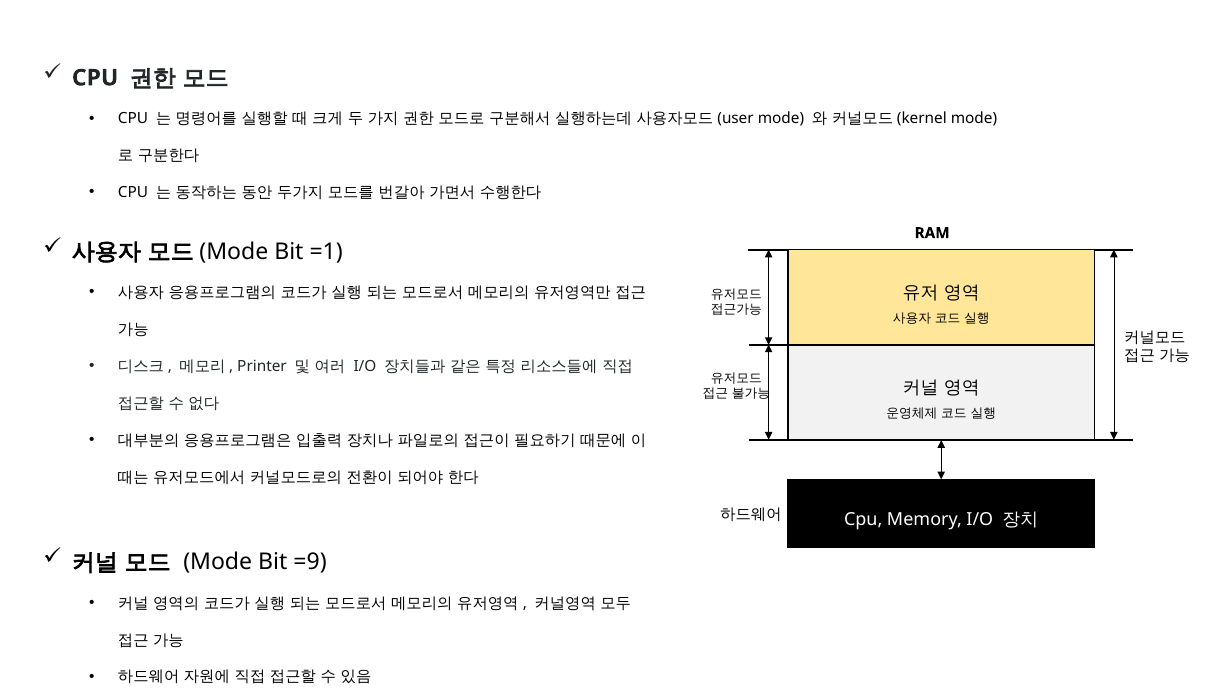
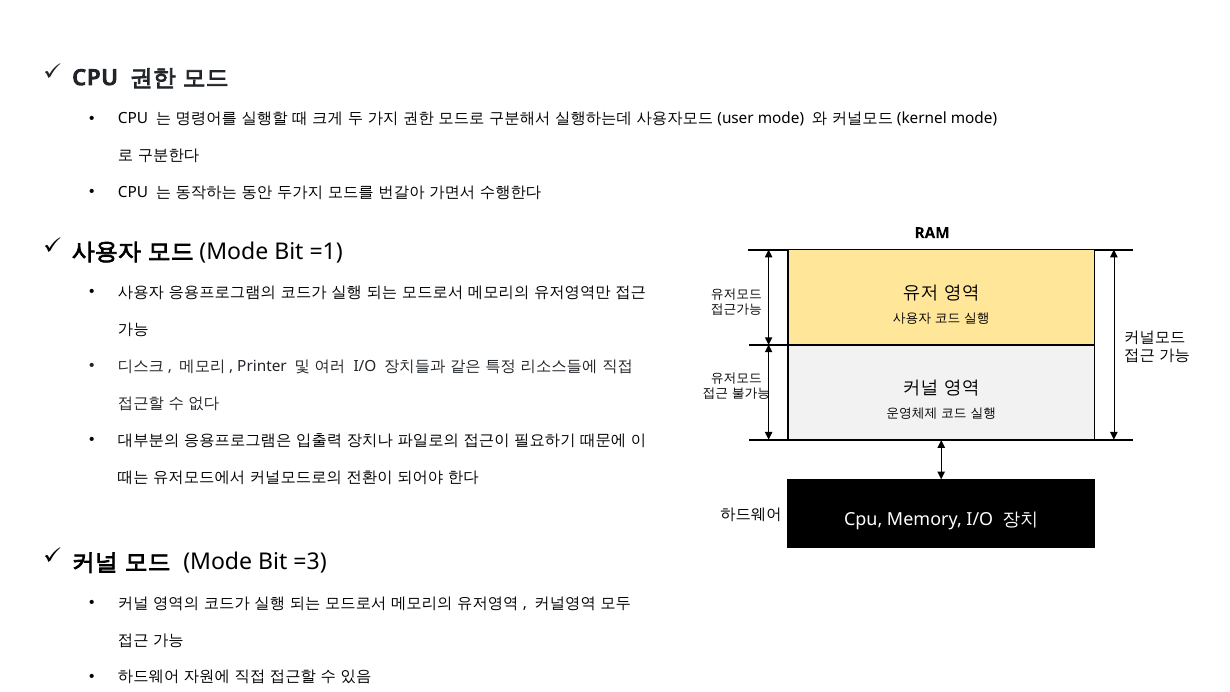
=9: =9 -> =3 (310, 562)
